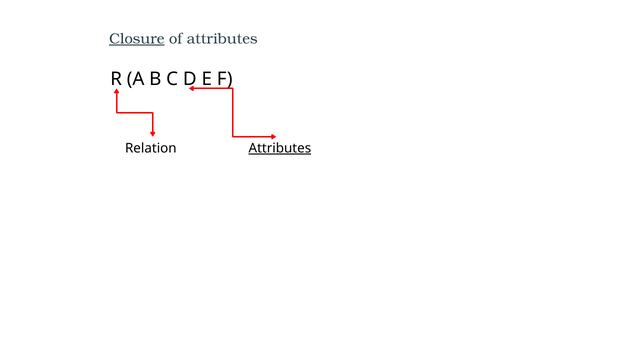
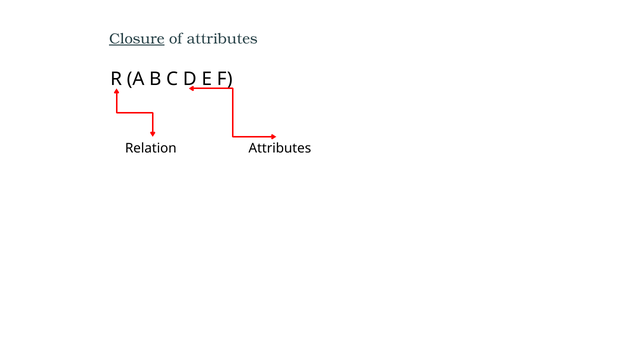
Attributes underline: present -> none (280, 148)
